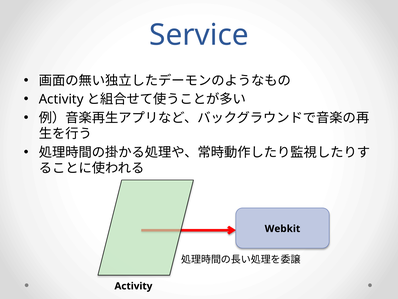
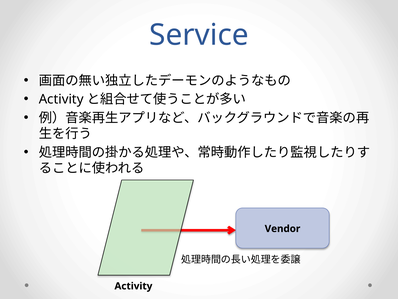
Webkit: Webkit -> Vendor (283, 228)
